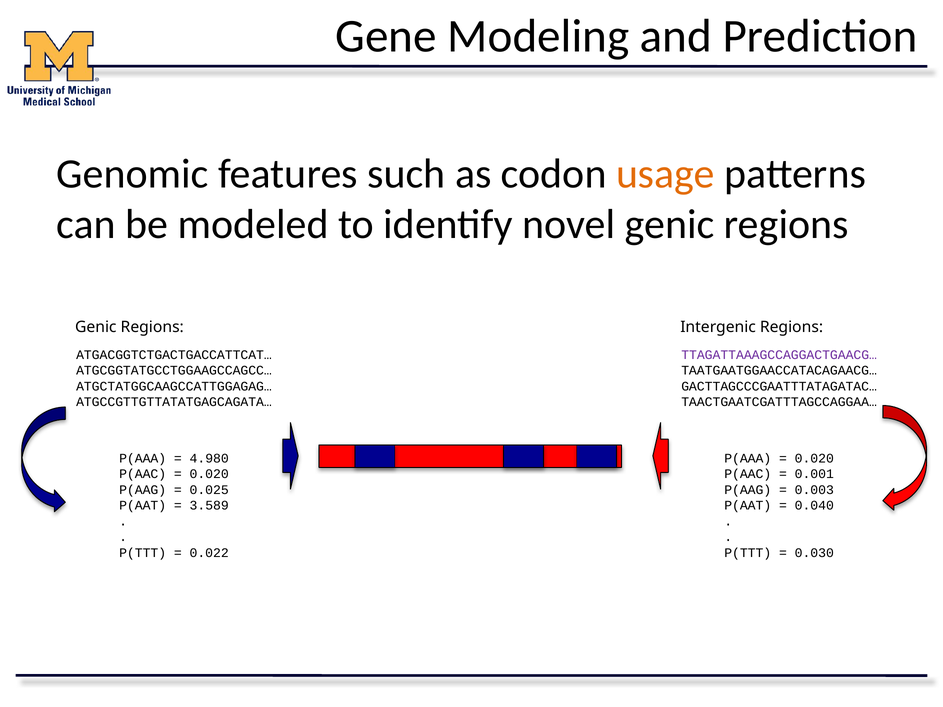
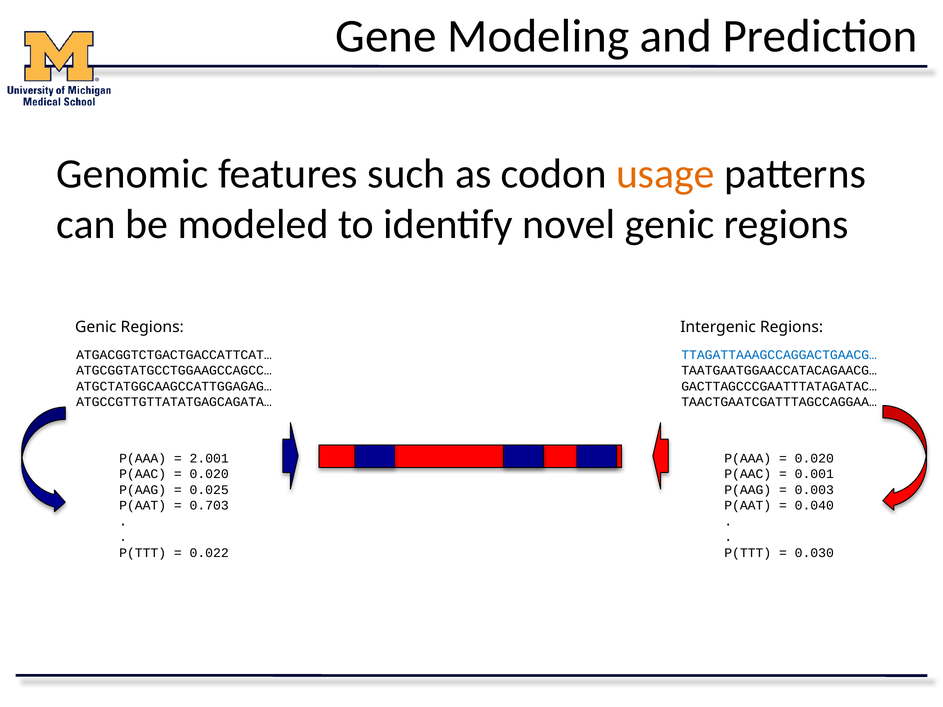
TTAGATTAAAGCCAGGACTGAACG… colour: purple -> blue (779, 355)
4.980: 4.980 -> 2.001 (209, 459)
3.589: 3.589 -> 0.703 (209, 506)
